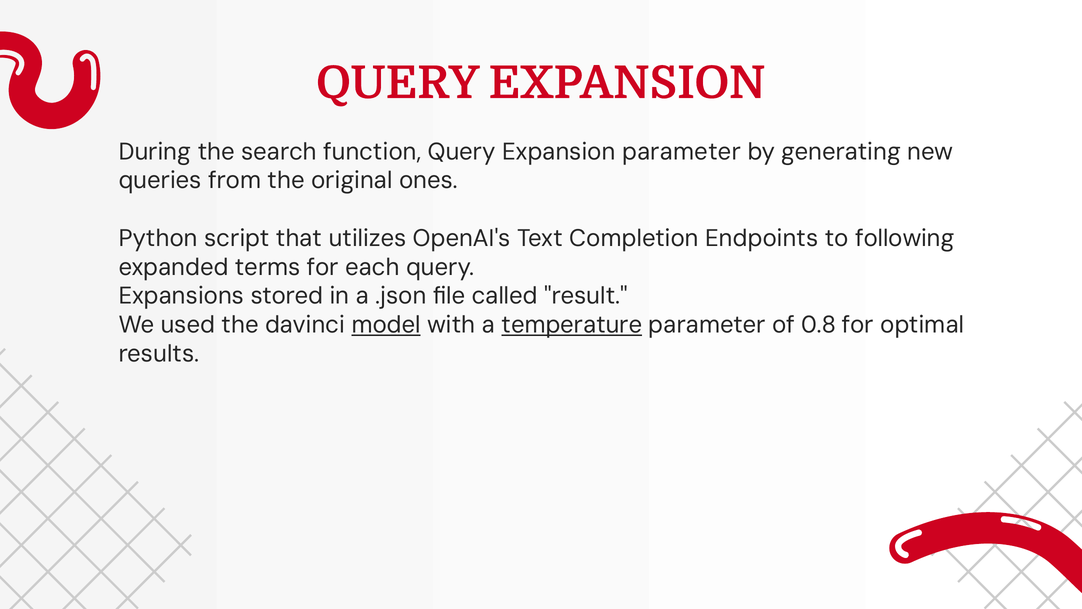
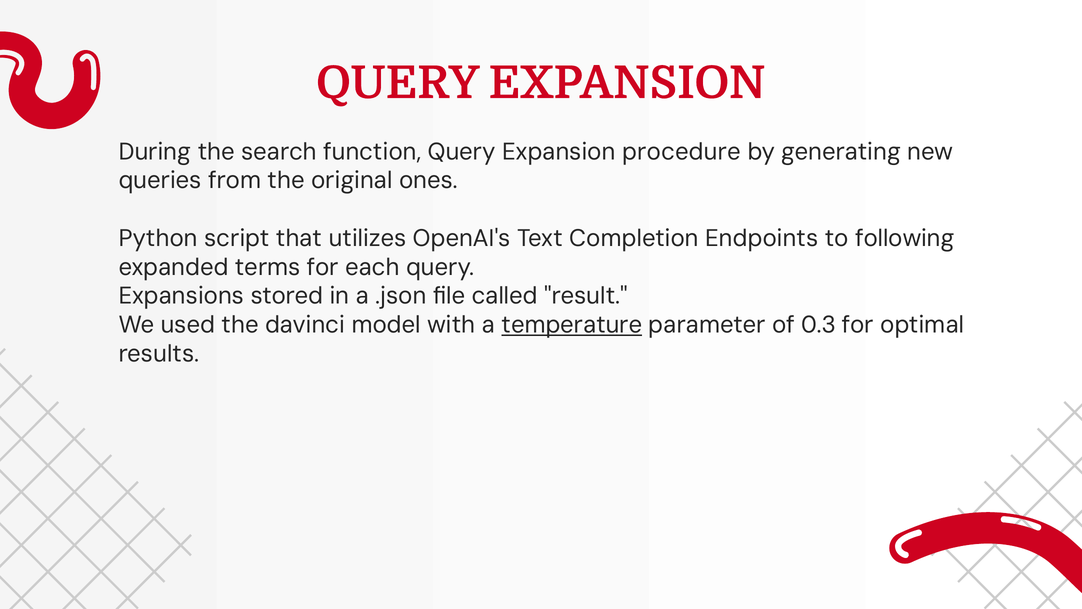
Expansion parameter: parameter -> procedure (682, 152)
model underline: present -> none (386, 325)
0.8: 0.8 -> 0.3 (819, 325)
